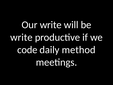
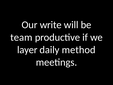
write: write -> team (21, 37)
code: code -> layer (27, 50)
